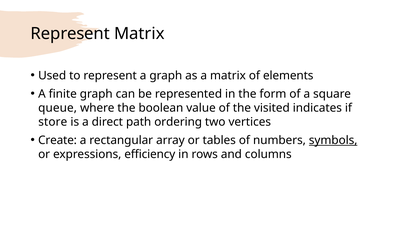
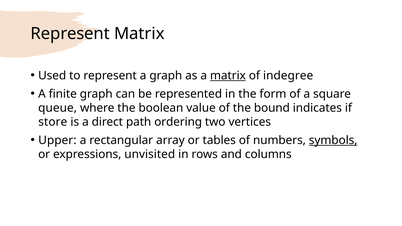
matrix underline: none -> present (228, 76)
elements: elements -> indegree (288, 76)
visited: visited -> bound (272, 108)
Create: Create -> Upper (57, 140)
efficiency: efficiency -> unvisited (150, 154)
